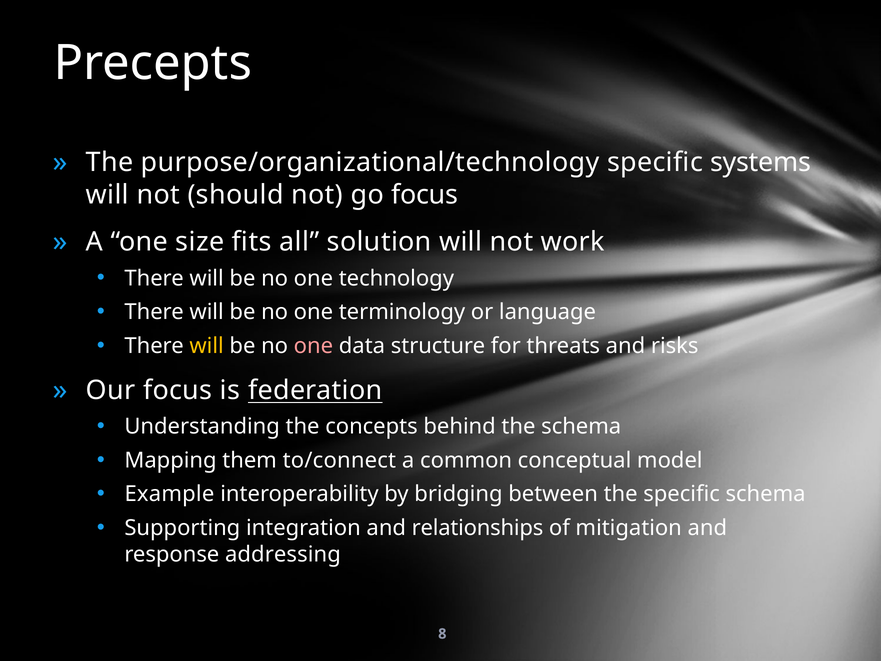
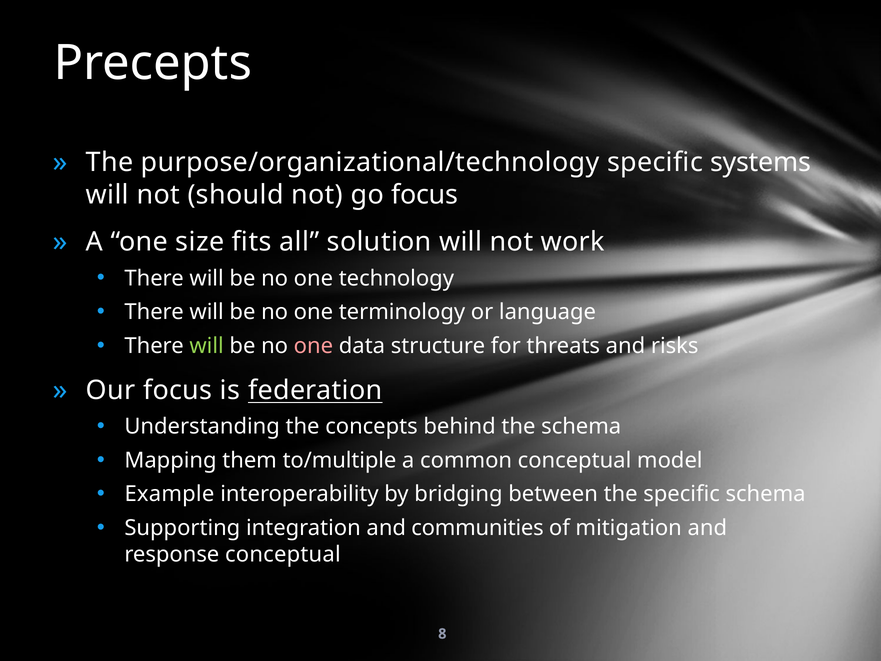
will colour: yellow -> light green (207, 346)
to/connect: to/connect -> to/multiple (340, 460)
relationships: relationships -> communities (478, 528)
response addressing: addressing -> conceptual (283, 554)
